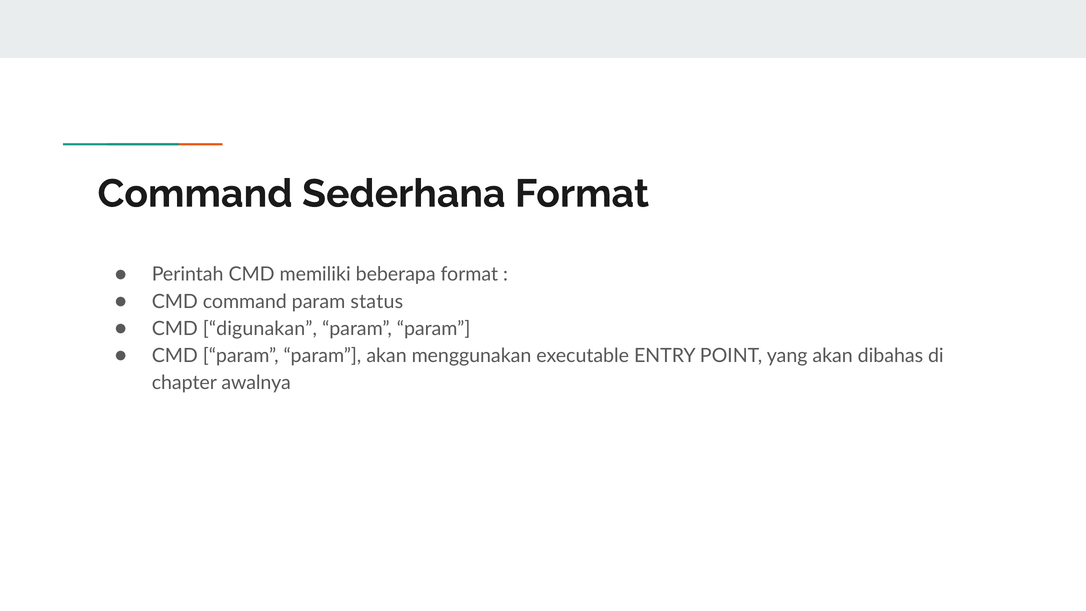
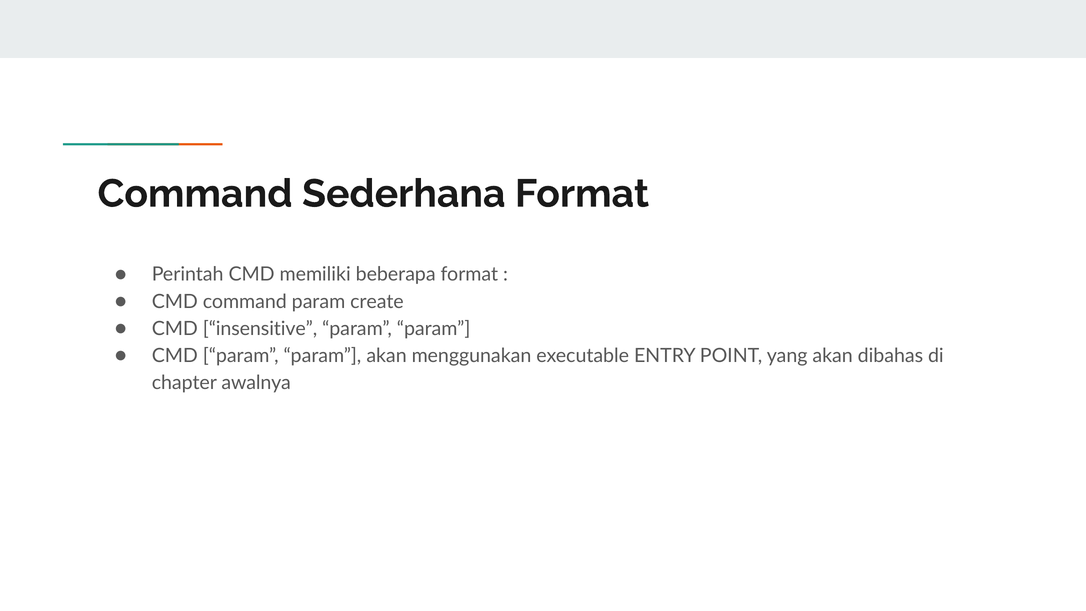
status: status -> create (377, 301)
digunakan: digunakan -> insensitive (260, 329)
